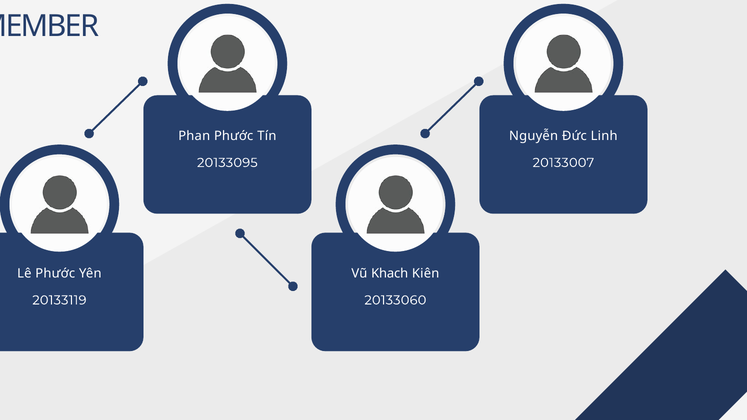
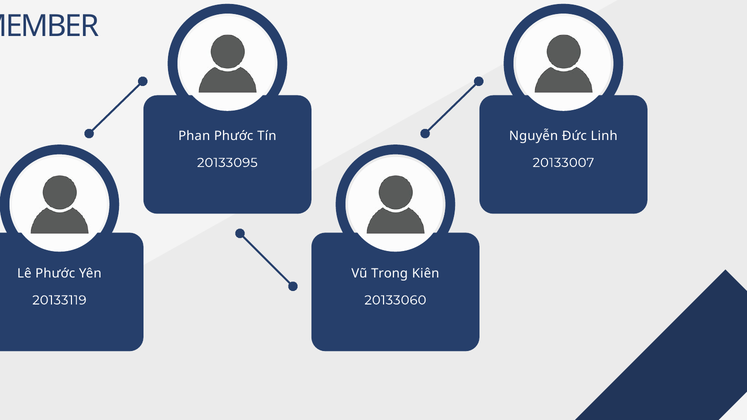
Khach: Khach -> Trong (390, 273)
